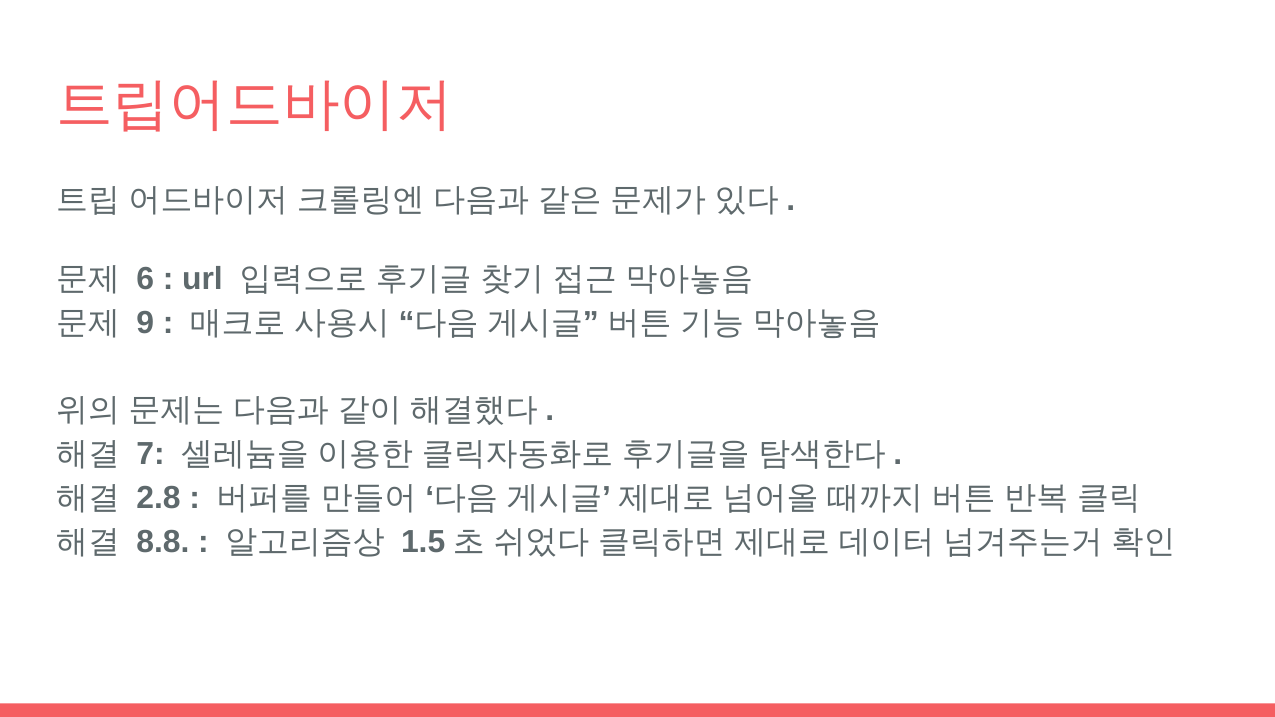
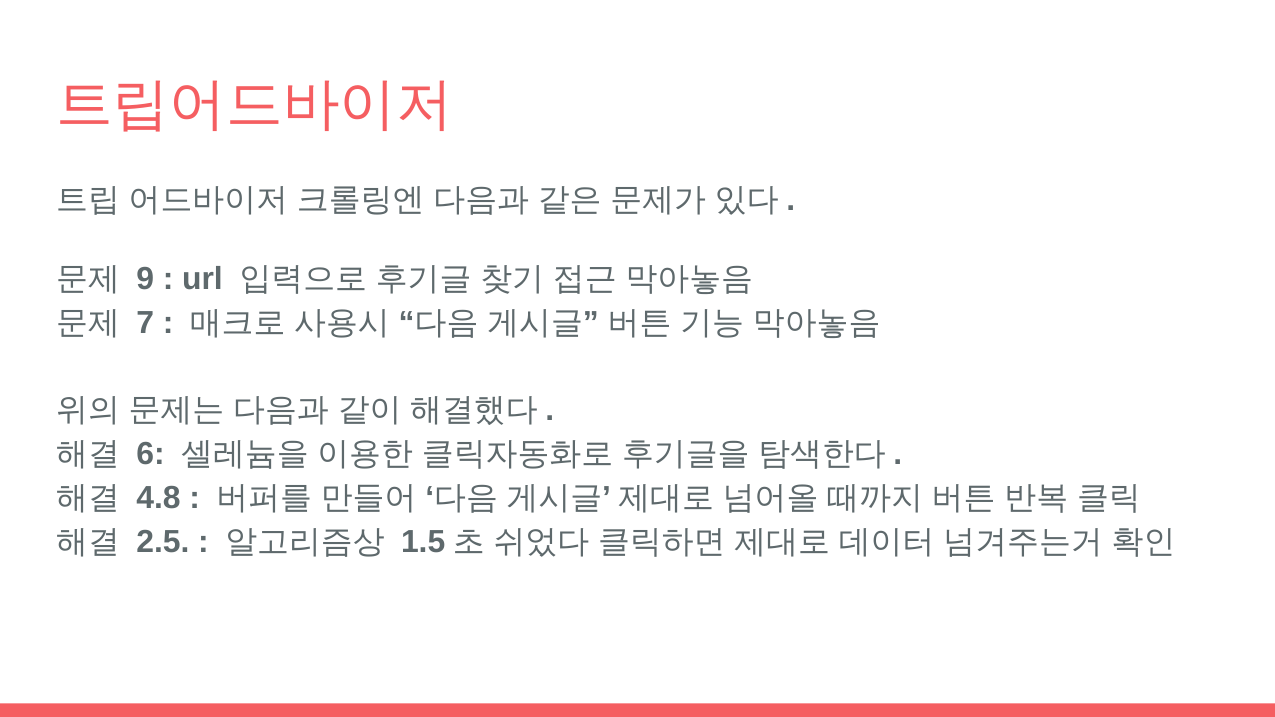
6: 6 -> 9 (145, 279)
9: 9 -> 7 (145, 323)
7: 7 -> 6 (150, 455)
2.8: 2.8 -> 4.8 (158, 499)
8.8: 8.8 -> 2.5 (163, 543)
